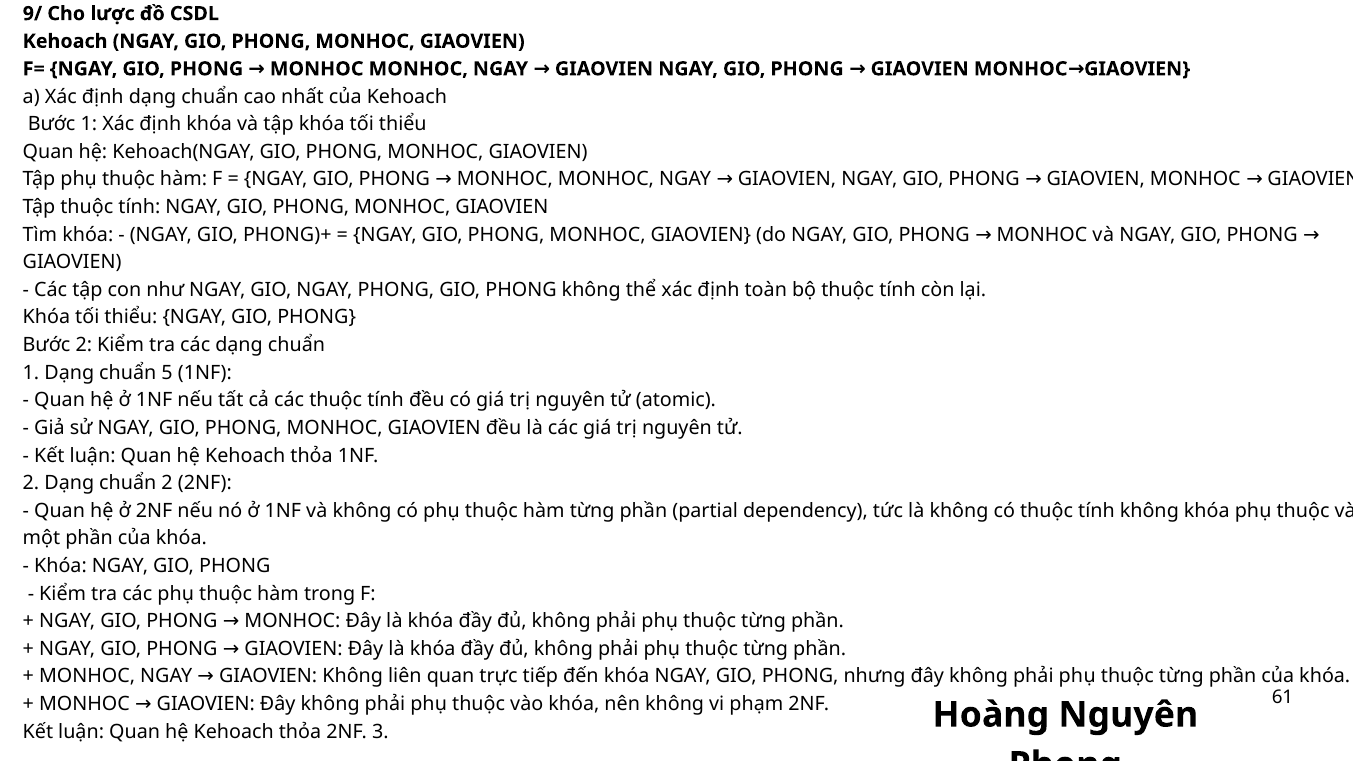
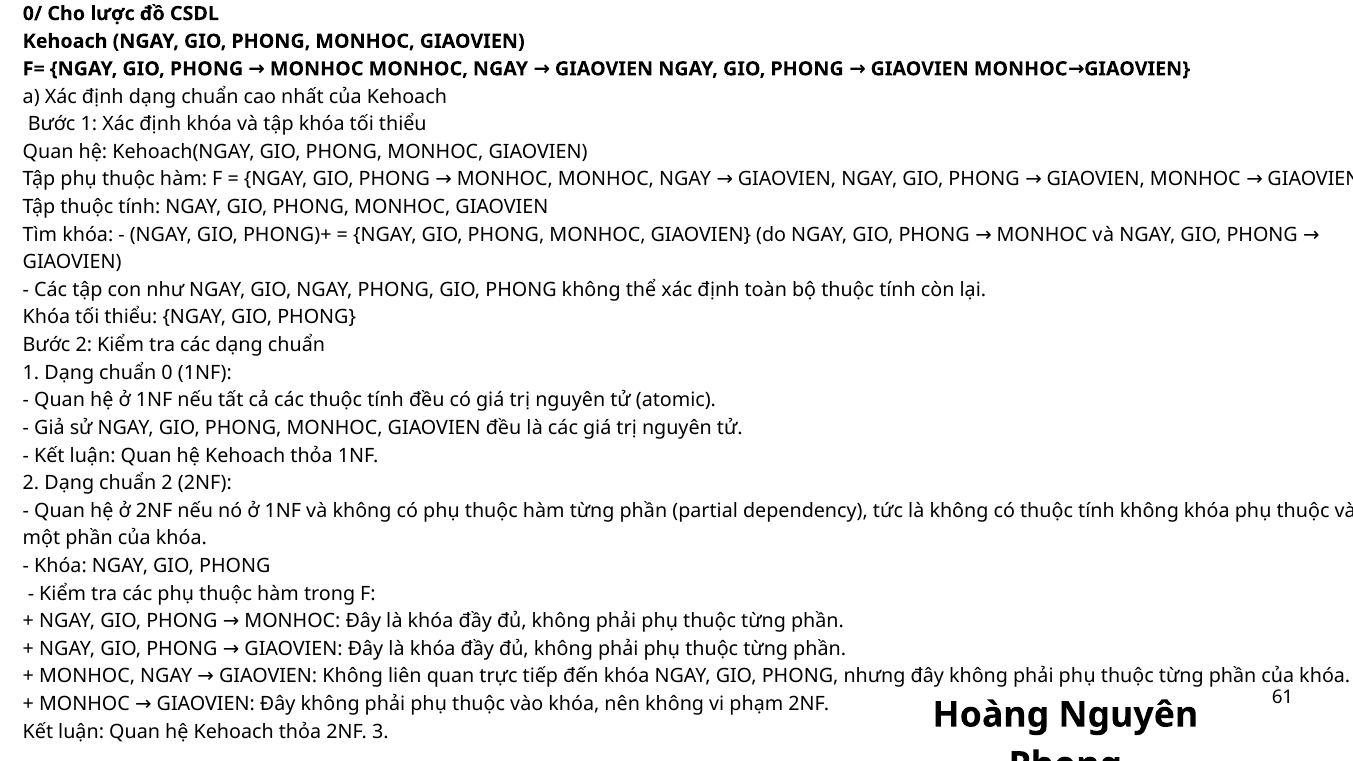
9/: 9/ -> 0/ (32, 14)
5: 5 -> 0 (167, 373)
